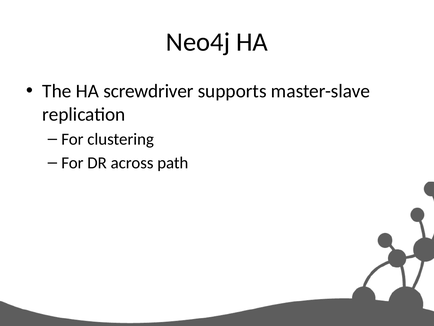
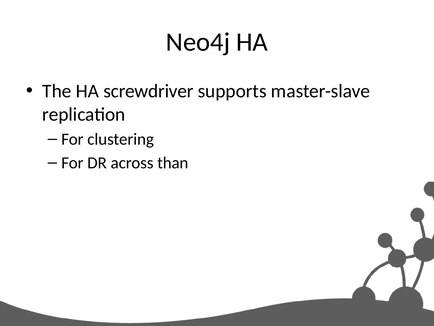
path: path -> than (173, 163)
